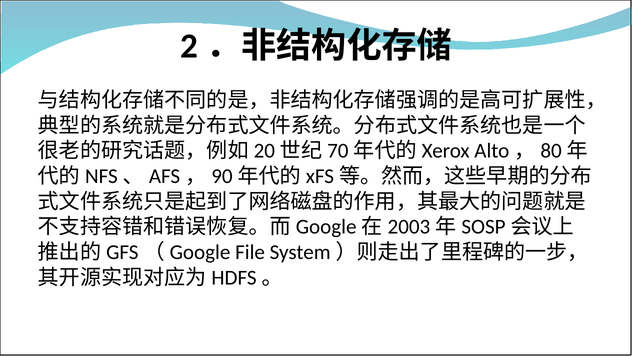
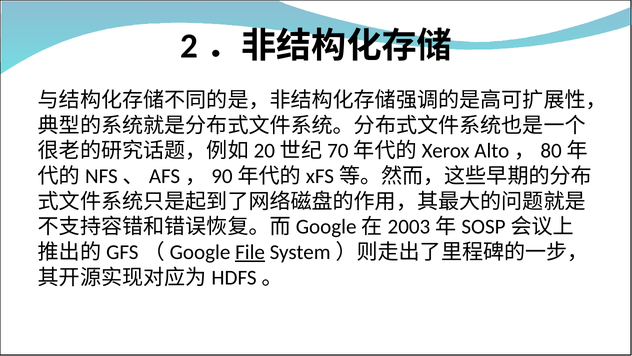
File underline: none -> present (250, 252)
